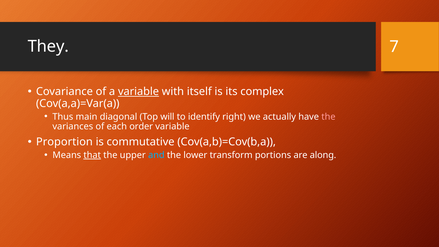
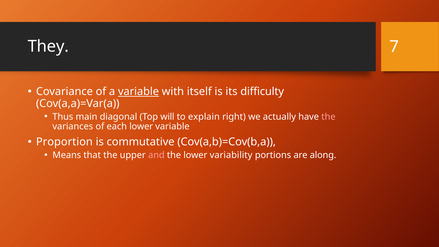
complex: complex -> difficulty (262, 92)
identify: identify -> explain (204, 117)
each order: order -> lower (141, 127)
that underline: present -> none (92, 155)
and colour: light blue -> pink (156, 155)
transform: transform -> variability (231, 155)
